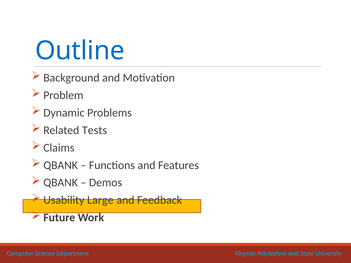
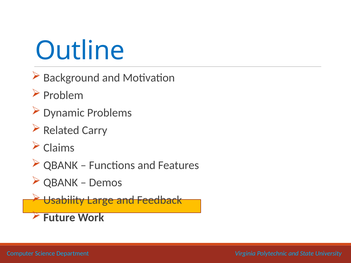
Tests: Tests -> Carry (95, 130)
